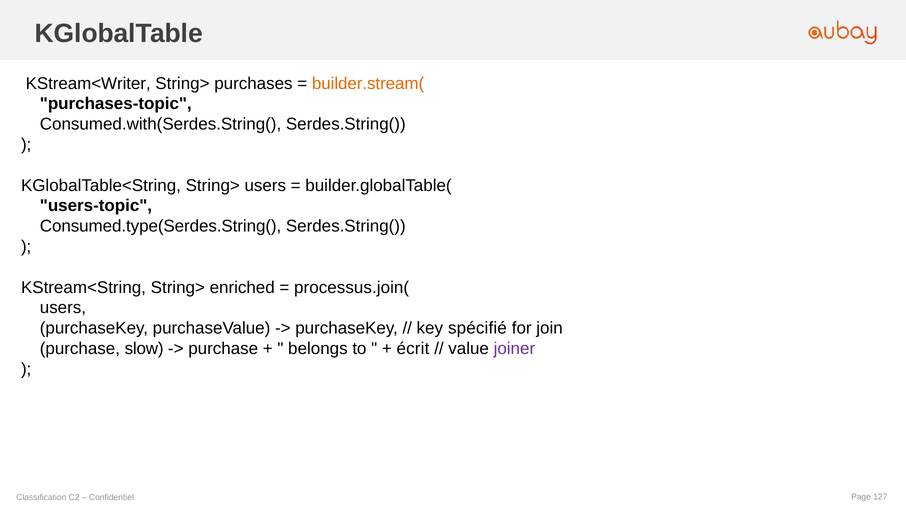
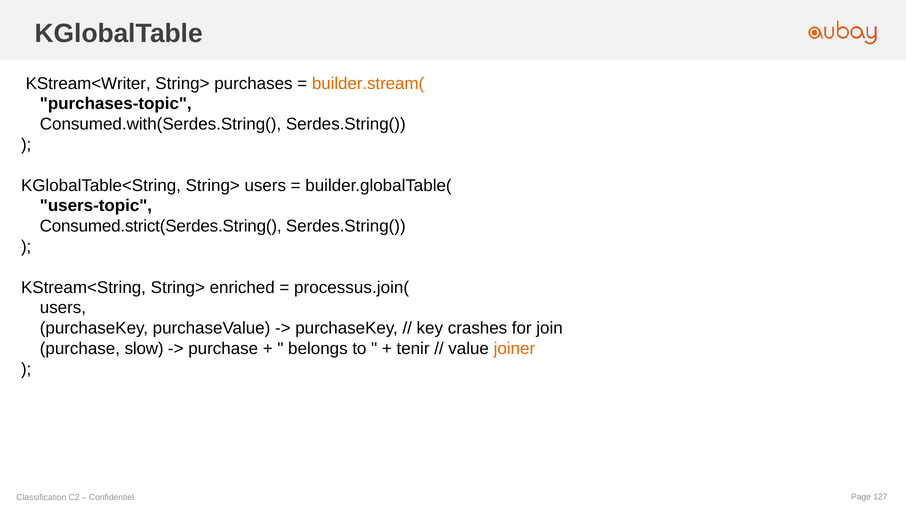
Consumed.type(Serdes.String(: Consumed.type(Serdes.String( -> Consumed.strict(Serdes.String( (161, 226)
spécifié: spécifié -> crashes (478, 328)
écrit: écrit -> tenir (413, 348)
joiner colour: purple -> orange (514, 348)
